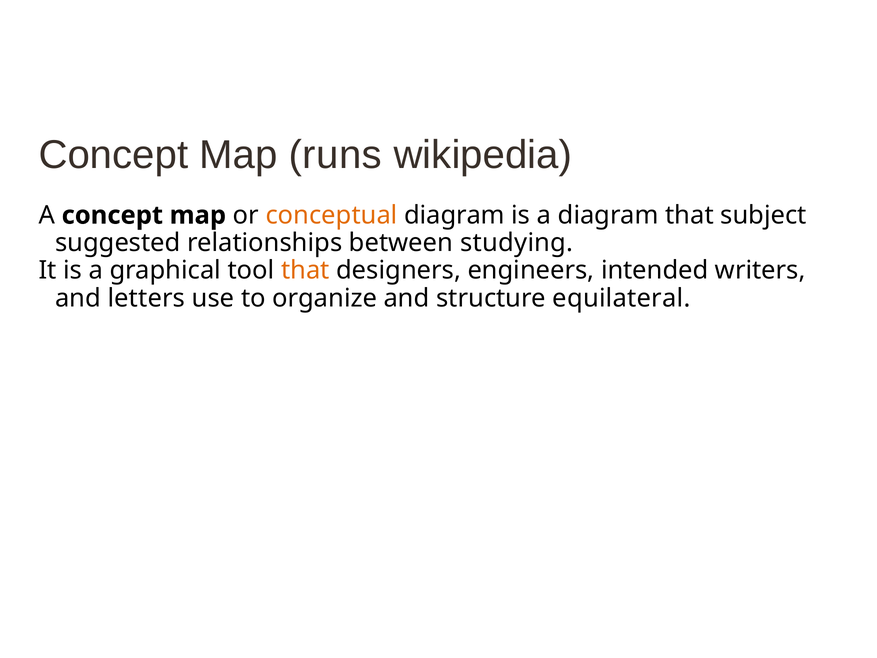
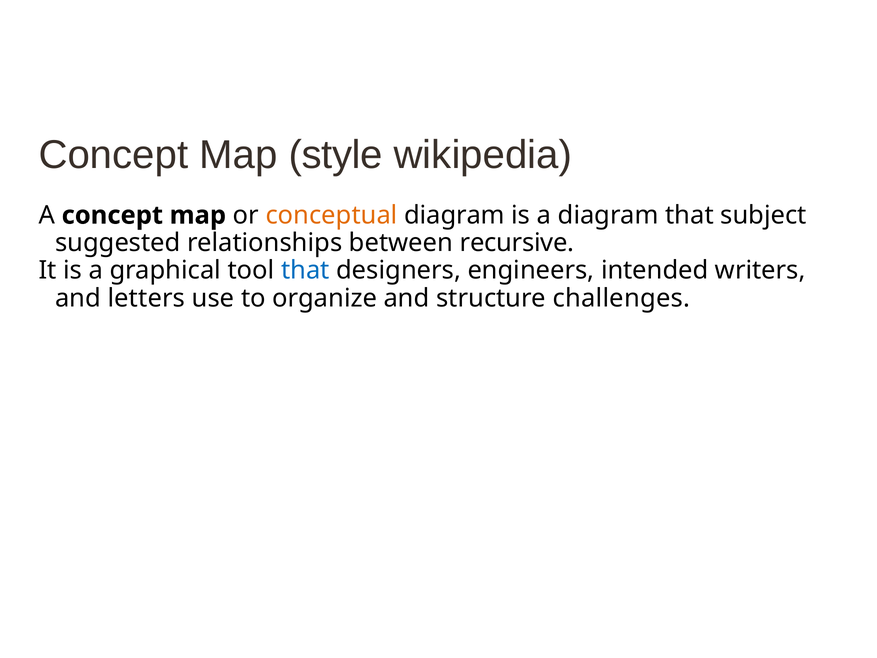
runs: runs -> style (336, 155)
studying: studying -> recursive (517, 243)
that colour: orange -> blue (305, 270)
equilateral: equilateral -> challenges (621, 298)
